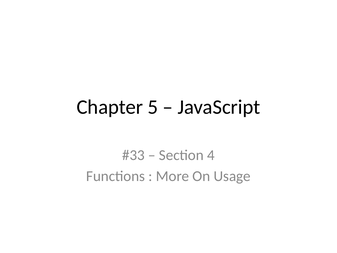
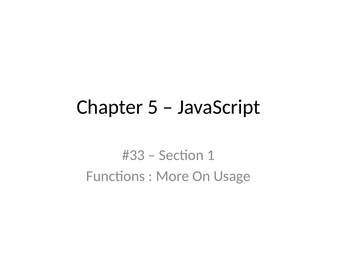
4: 4 -> 1 (211, 155)
